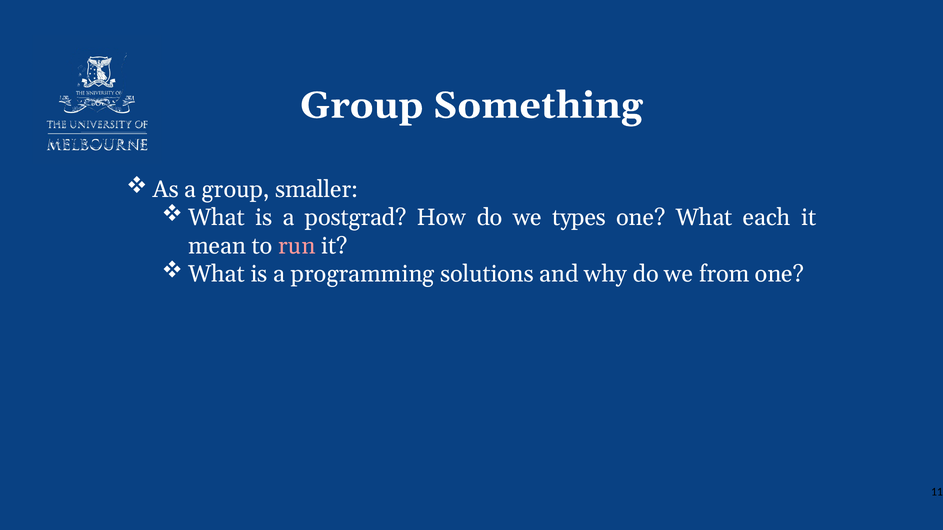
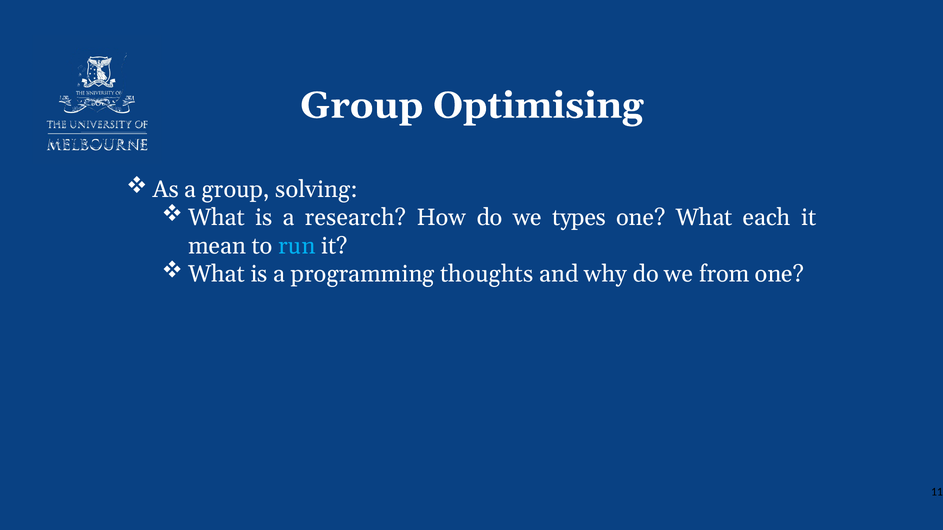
Something: Something -> Optimising (538, 106)
smaller: smaller -> solving (317, 189)
postgrad: postgrad -> research (356, 218)
run colour: pink -> light blue (297, 246)
solutions: solutions -> thoughts (487, 274)
